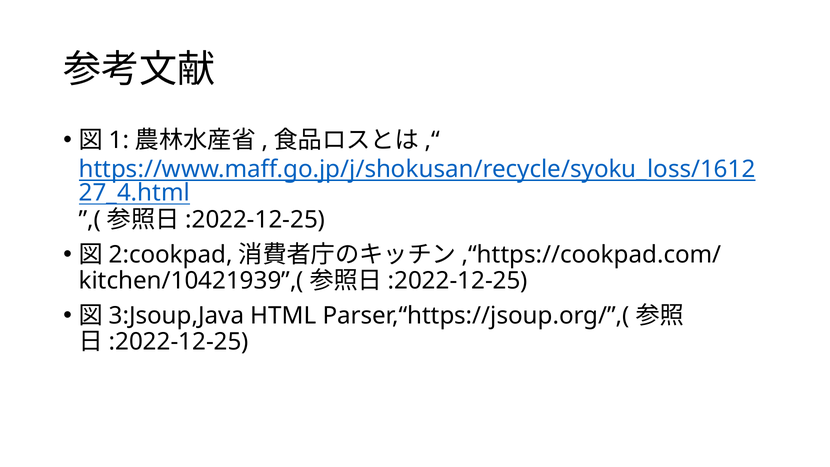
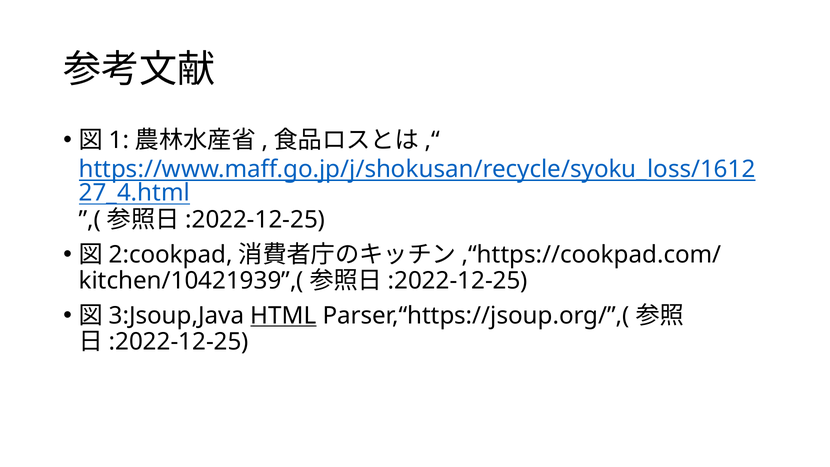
HTML underline: none -> present (283, 316)
